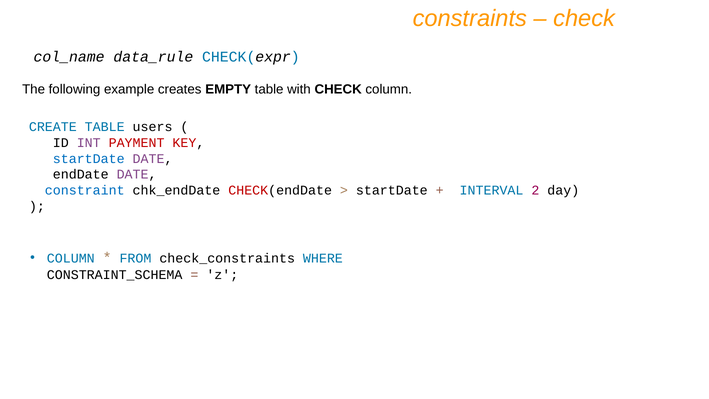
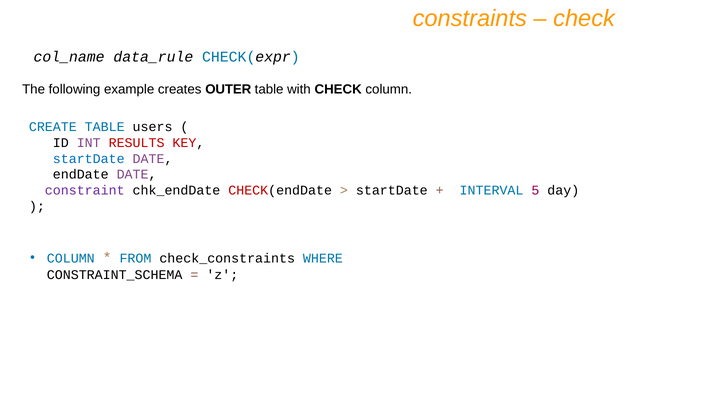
EMPTY: EMPTY -> OUTER (228, 89)
PAYMENT: PAYMENT -> RESULTS (137, 143)
constraint colour: blue -> purple (85, 190)
2: 2 -> 5 (535, 190)
